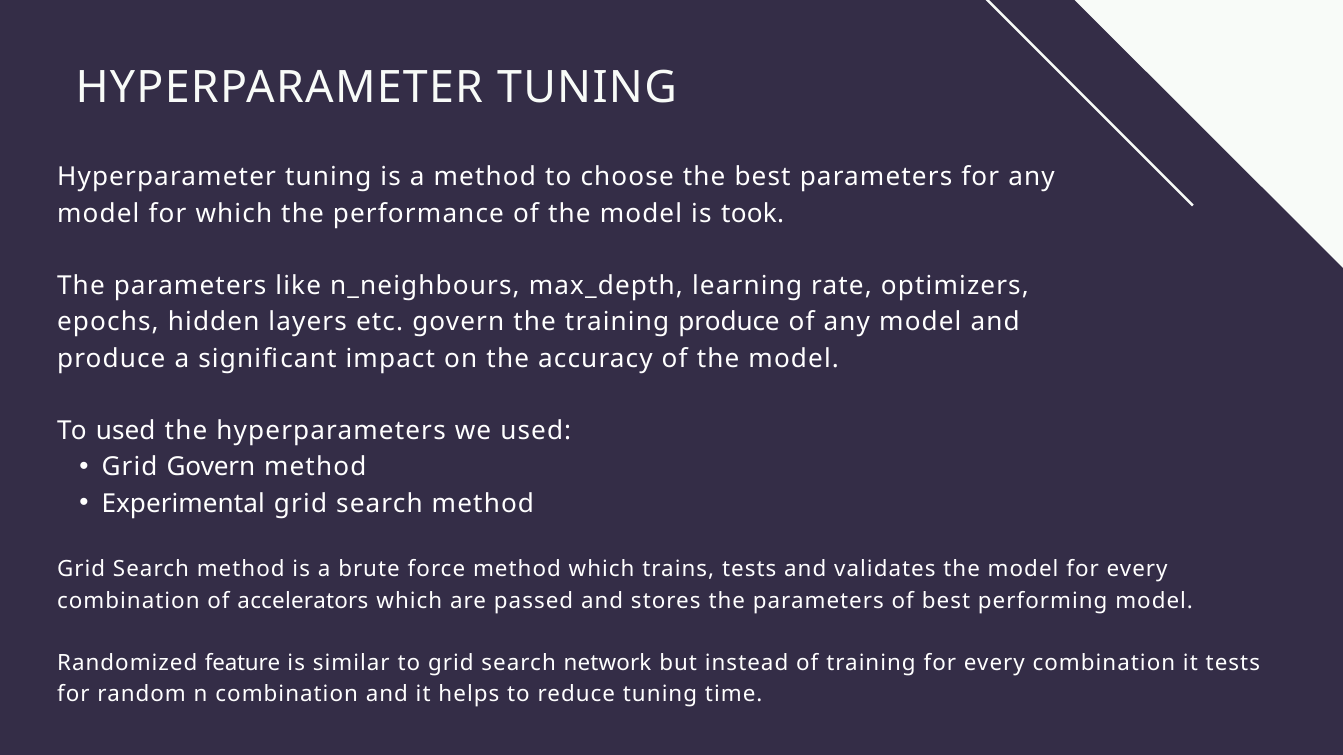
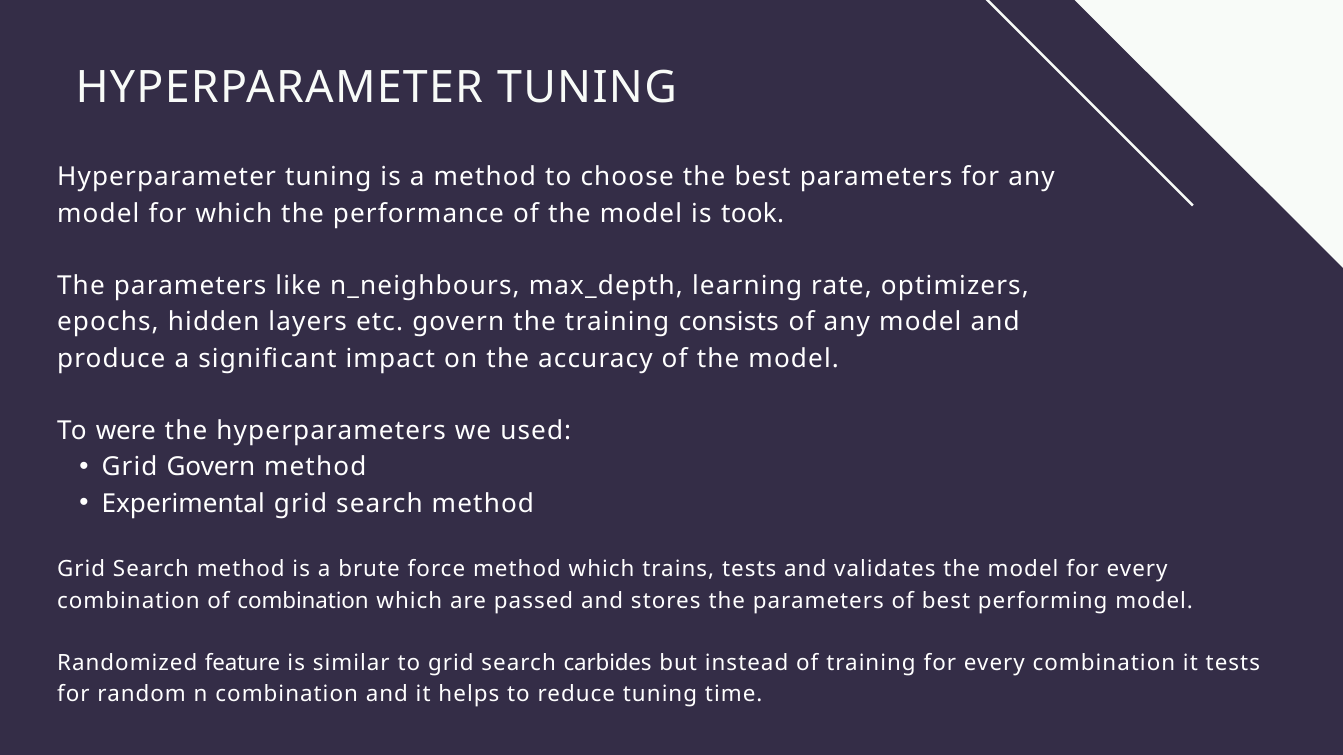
training produce: produce -> consists (729, 323)
To used: used -> were (126, 431)
of accelerators: accelerators -> combination (303, 601)
network: network -> carbides (608, 663)
